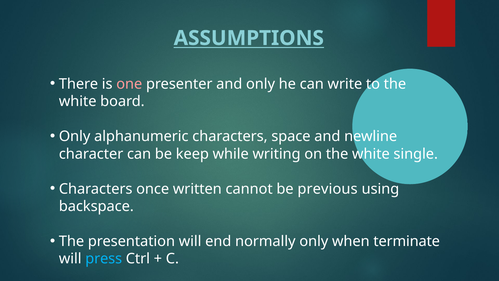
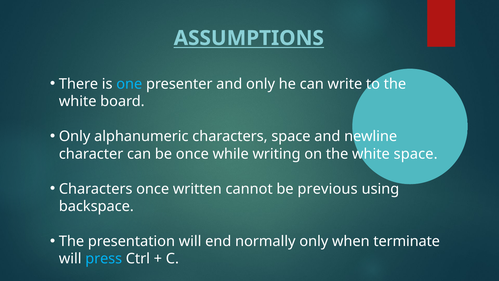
one colour: pink -> light blue (129, 84)
be keep: keep -> once (192, 154)
white single: single -> space (416, 154)
